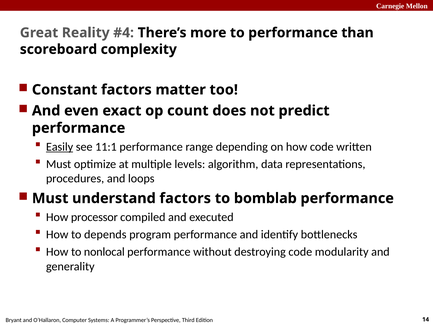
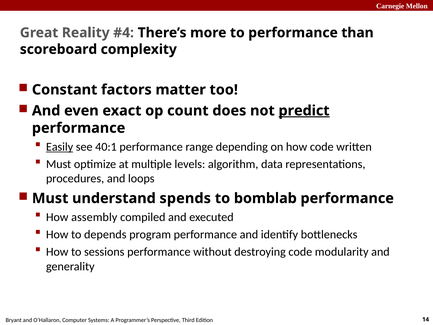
predict underline: none -> present (304, 111)
11:1: 11:1 -> 40:1 (106, 147)
understand factors: factors -> spends (185, 198)
processor: processor -> assembly (94, 217)
nonlocal: nonlocal -> sessions (104, 252)
